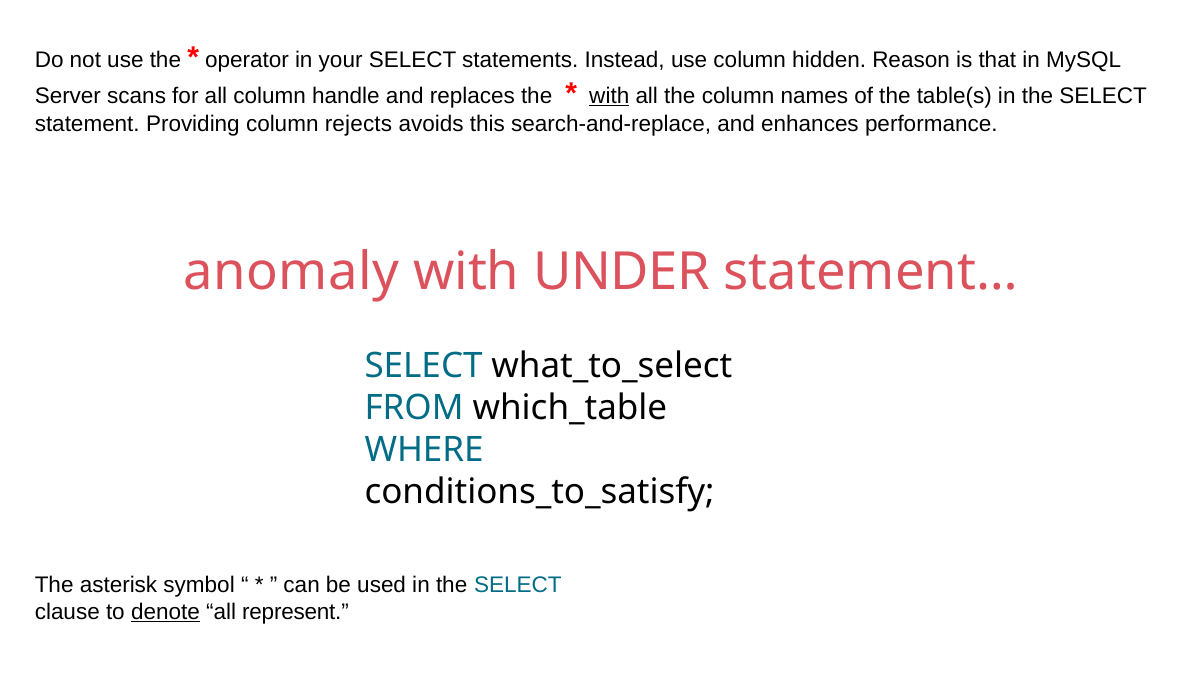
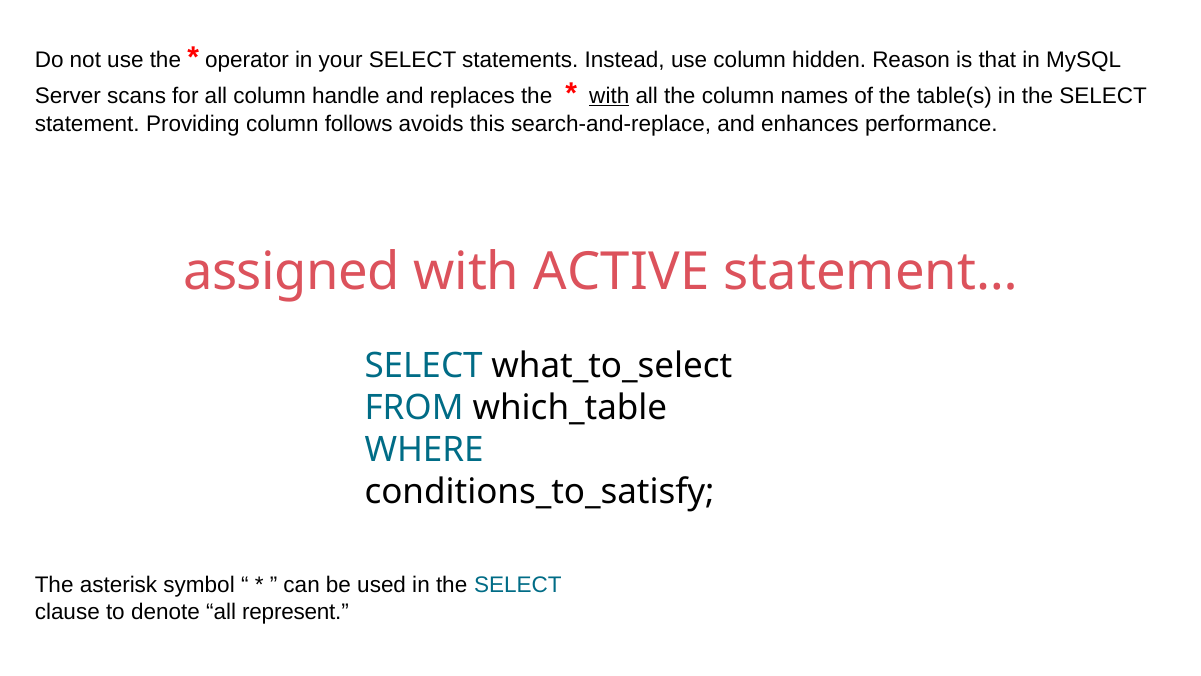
rejects: rejects -> follows (359, 124)
anomaly: anomaly -> assigned (292, 272)
UNDER: UNDER -> ACTIVE (621, 272)
denote underline: present -> none (165, 611)
